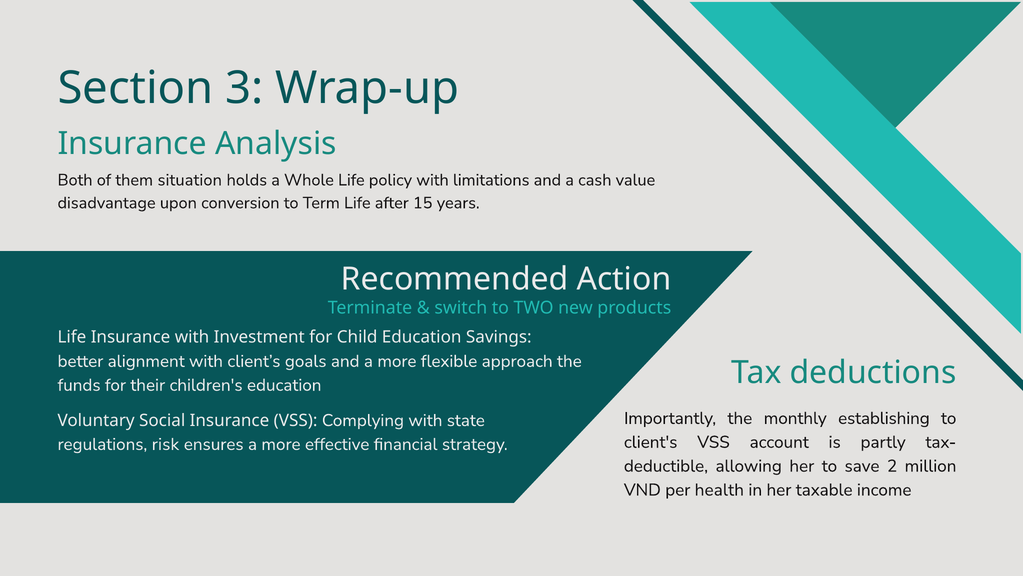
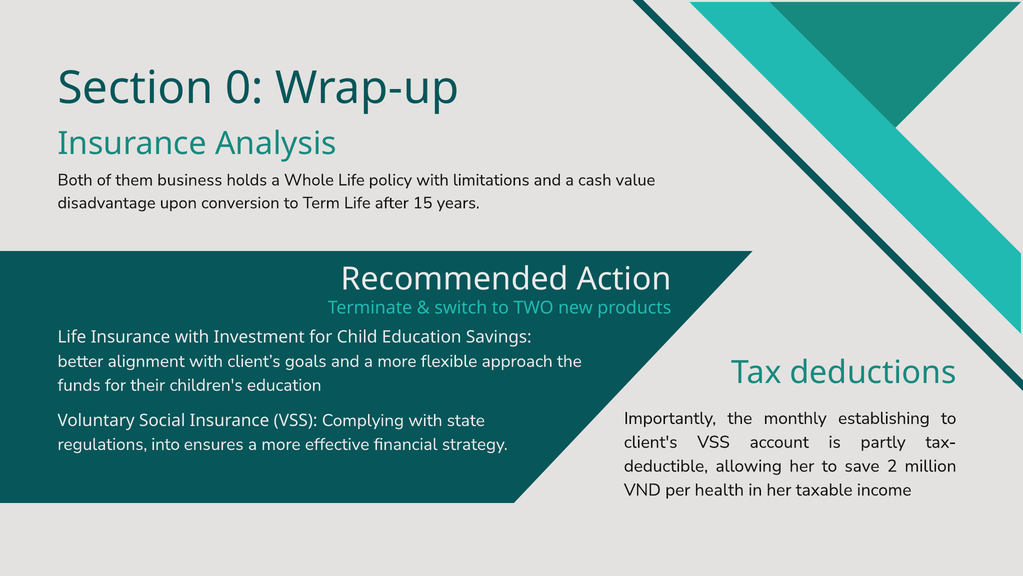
3: 3 -> 0 (244, 88)
situation: situation -> business (190, 180)
risk: risk -> into (166, 444)
